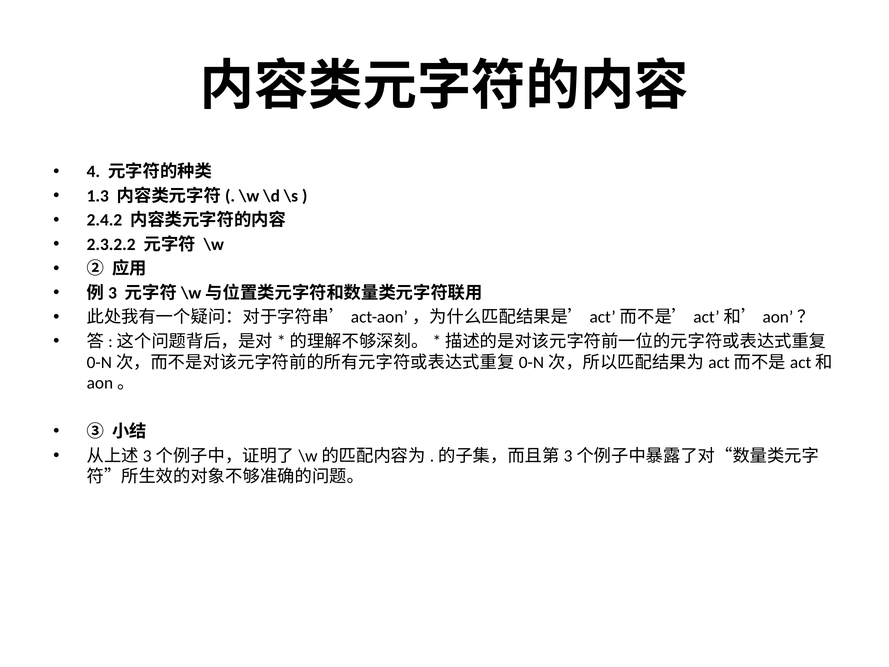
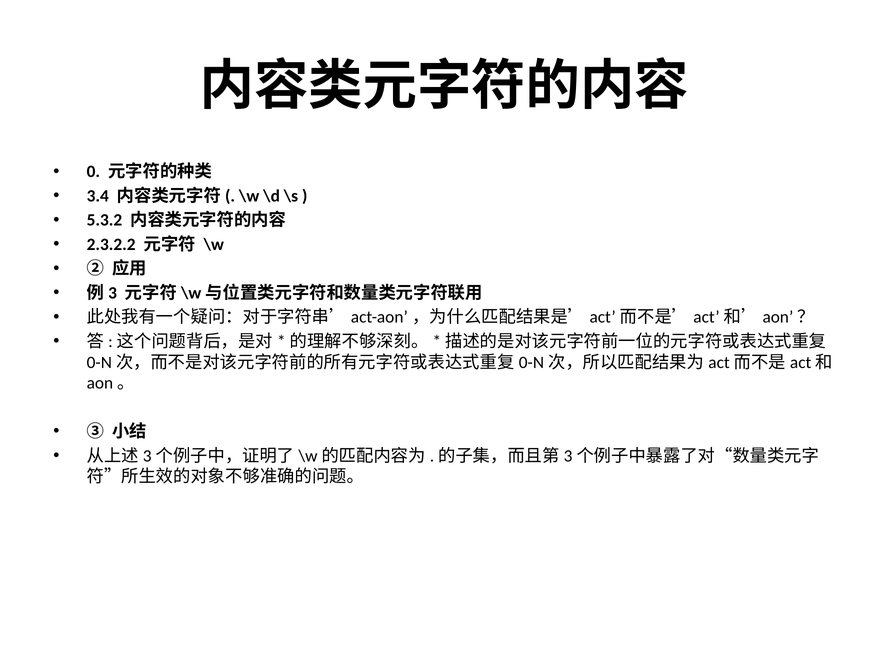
4: 4 -> 0 (93, 172)
1.3: 1.3 -> 3.4 (98, 196)
2.4.2: 2.4.2 -> 5.3.2 (104, 220)
